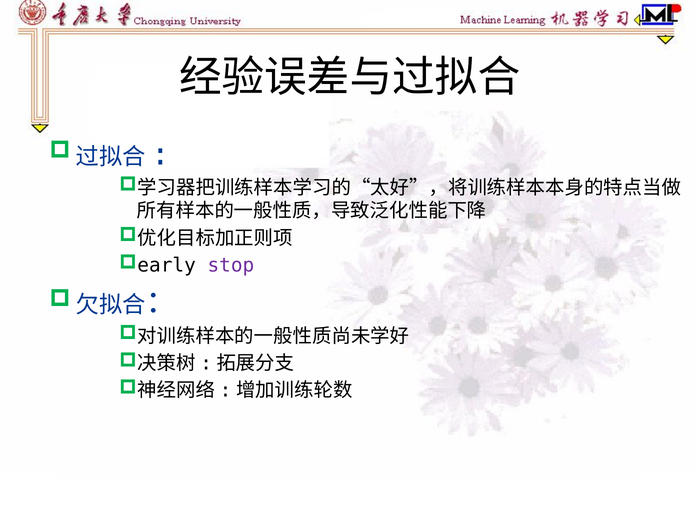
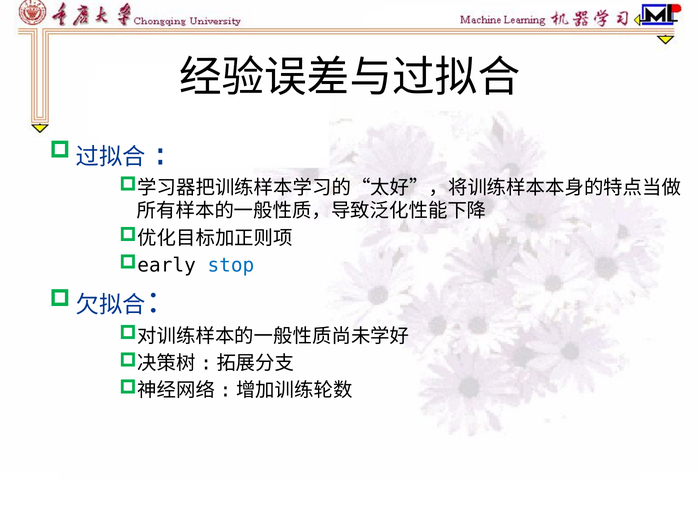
stop colour: purple -> blue (231, 265)
